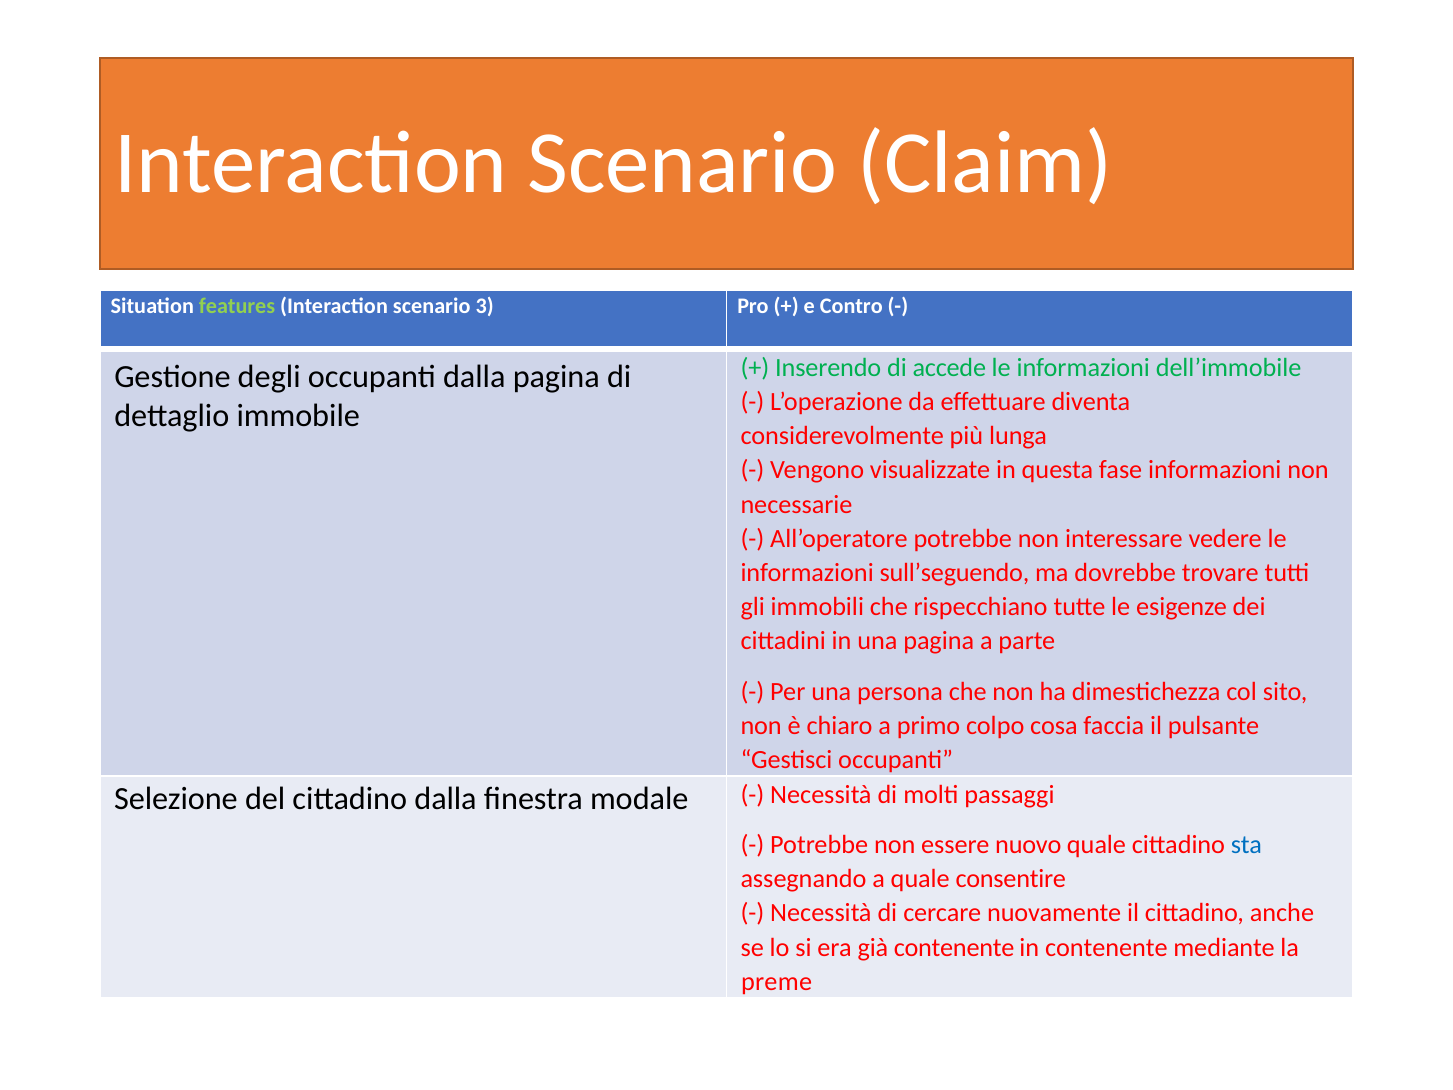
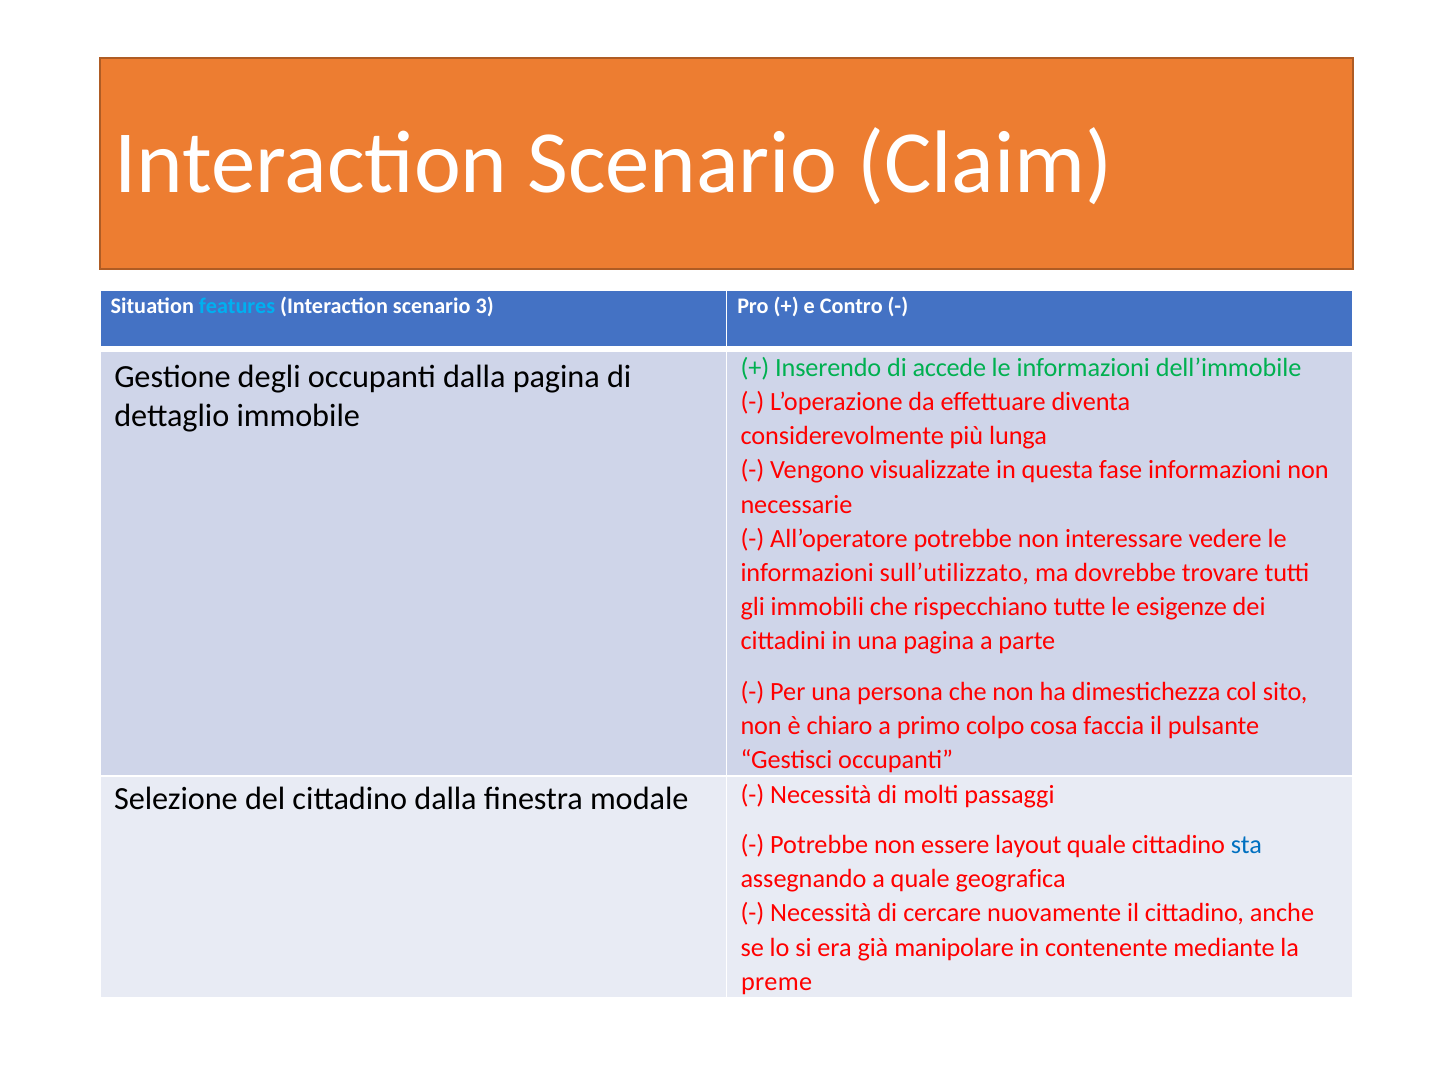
features colour: light green -> light blue (237, 306)
sull’seguendo: sull’seguendo -> sull’utilizzato (954, 573)
nuovo: nuovo -> layout (1028, 845)
consentire: consentire -> geografica (1011, 879)
già contenente: contenente -> manipolare (954, 947)
